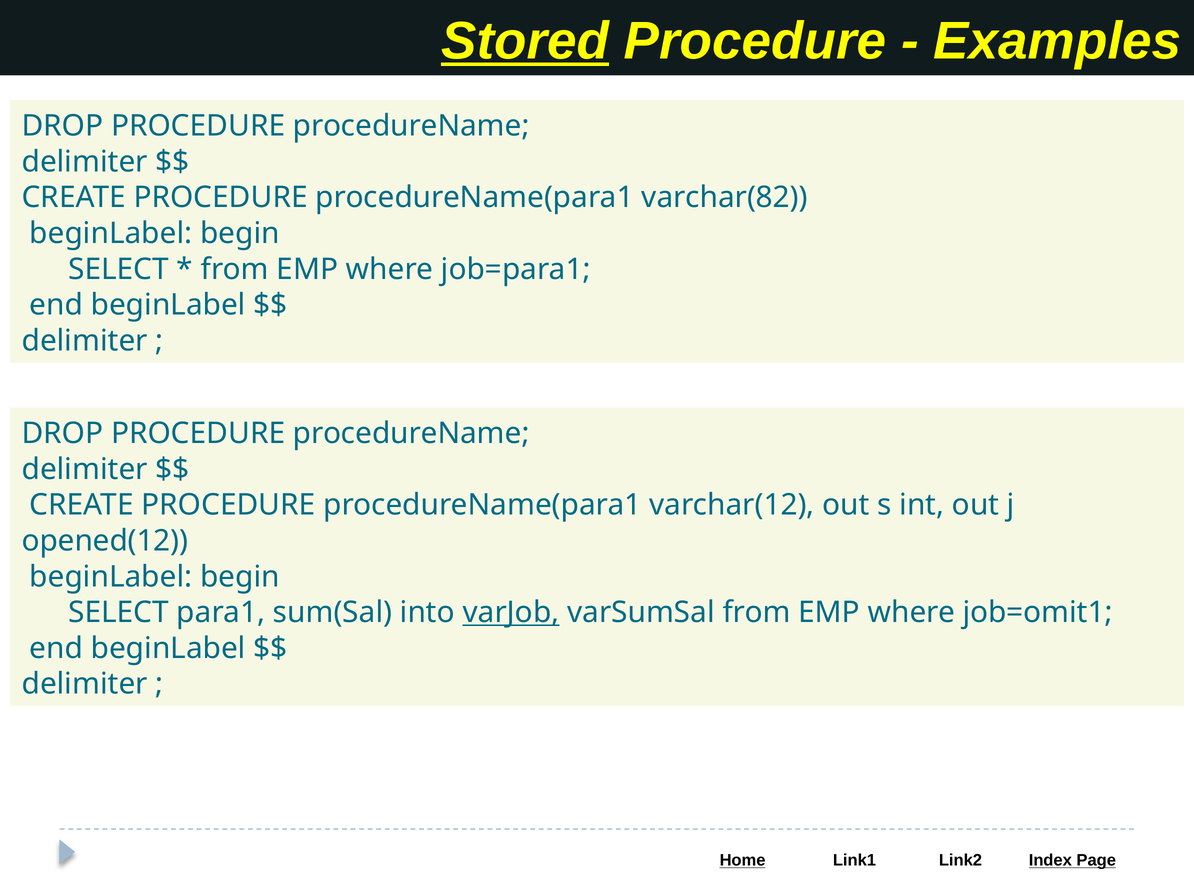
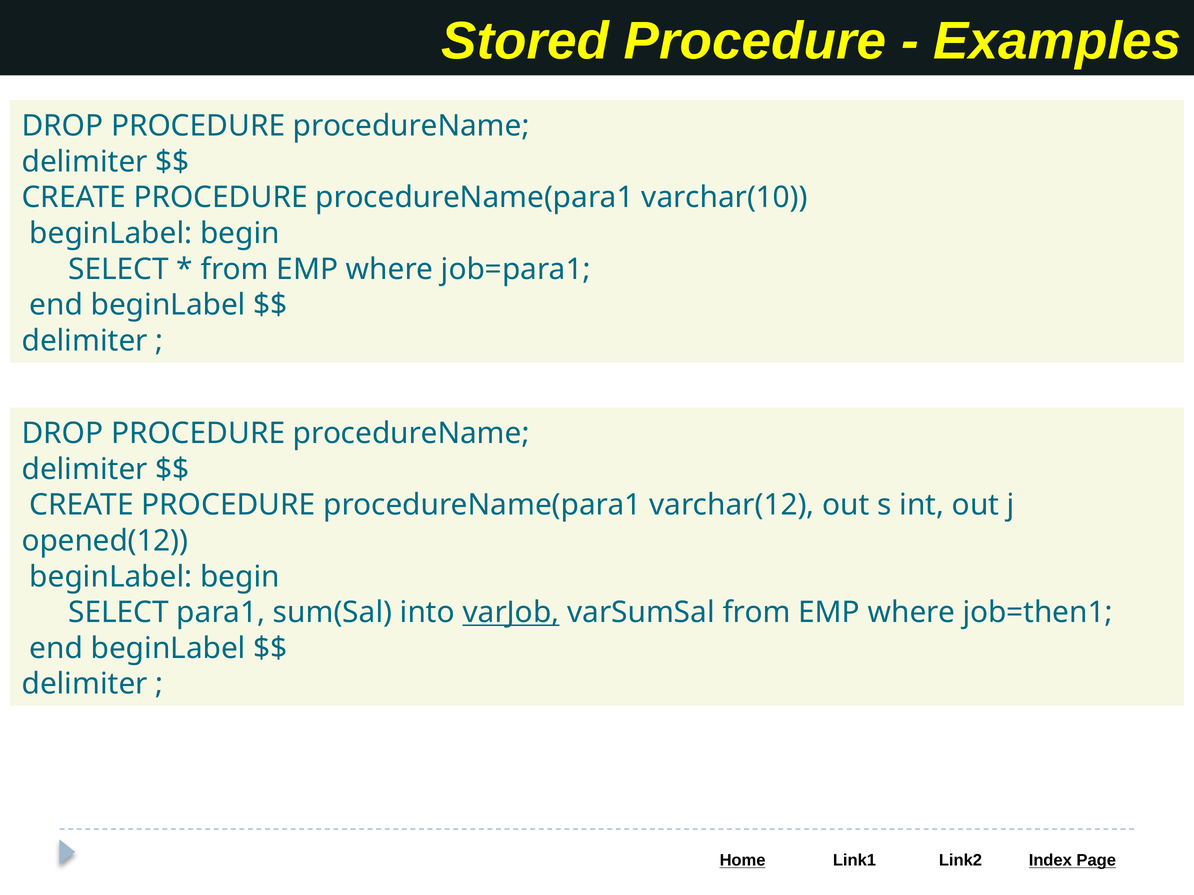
Stored underline: present -> none (525, 41)
varchar(82: varchar(82 -> varchar(10 (725, 198)
job=omit1: job=omit1 -> job=then1 (1038, 613)
